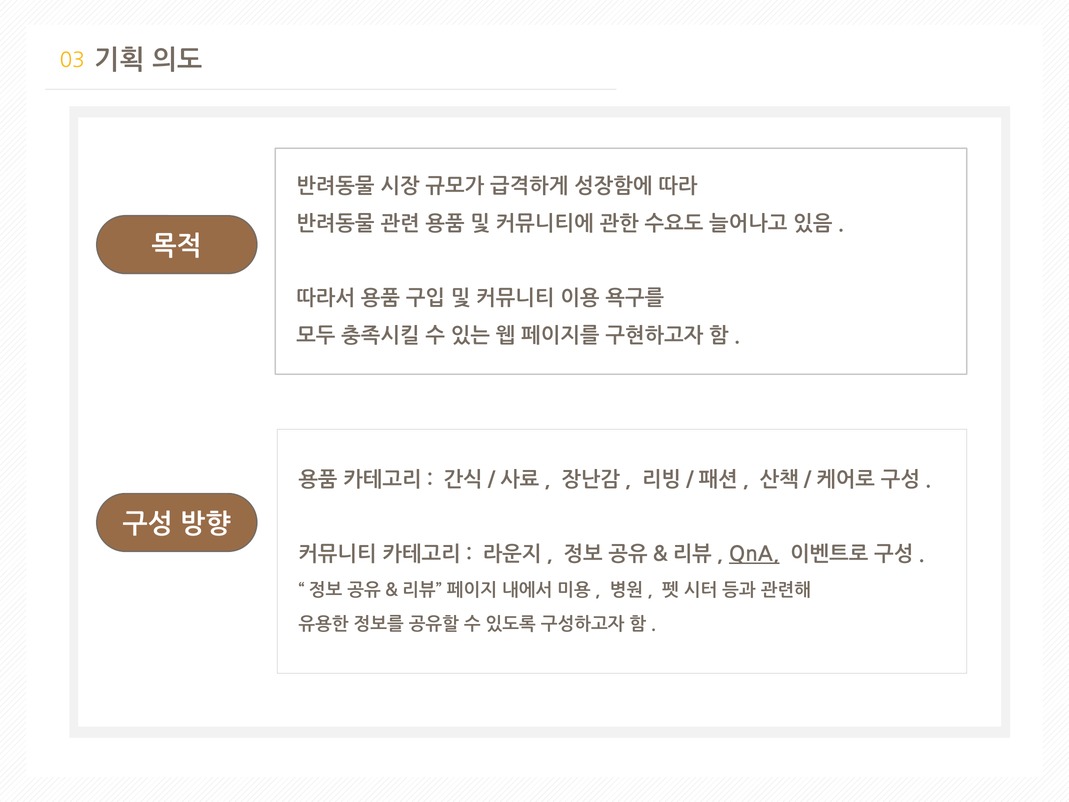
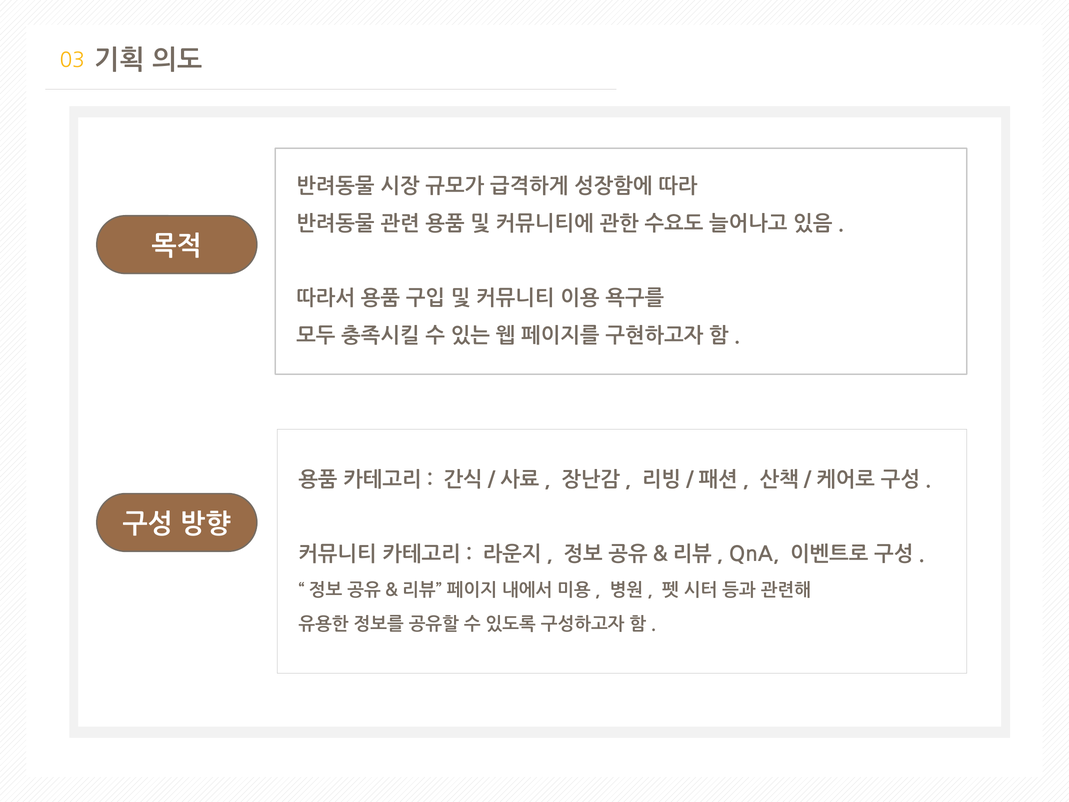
QnA underline: present -> none (754, 554)
